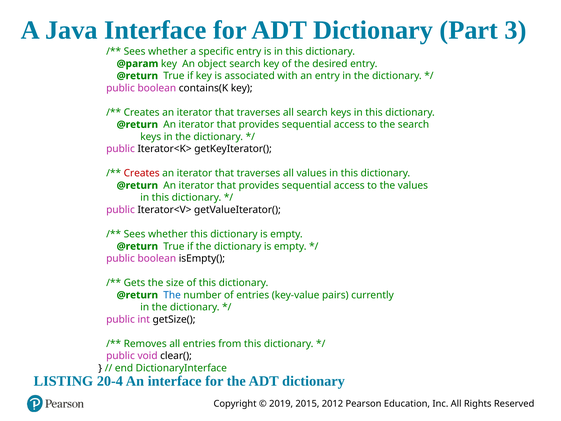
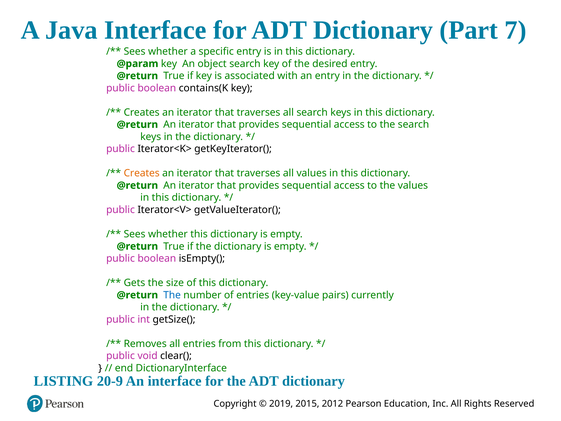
3: 3 -> 7 (516, 30)
Creates colour: red -> orange (142, 173)
20-4: 20-4 -> 20-9 (110, 381)
